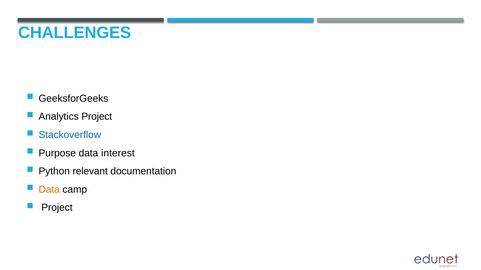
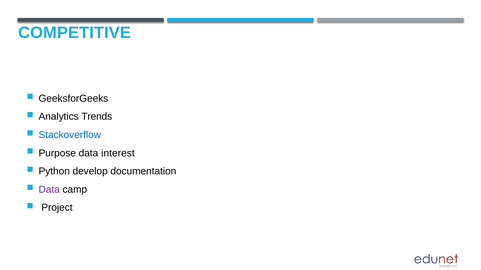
CHALLENGES: CHALLENGES -> COMPETITIVE (75, 33)
Analytics Project: Project -> Trends (97, 117)
relevant: relevant -> develop (90, 172)
Data colour: orange -> purple (49, 190)
